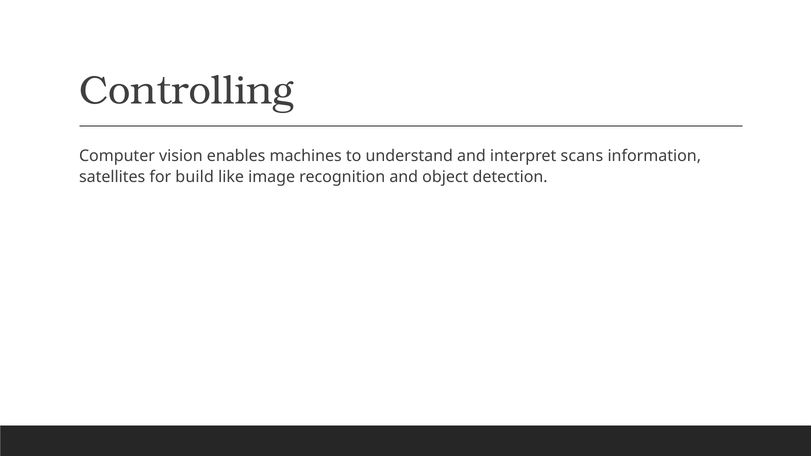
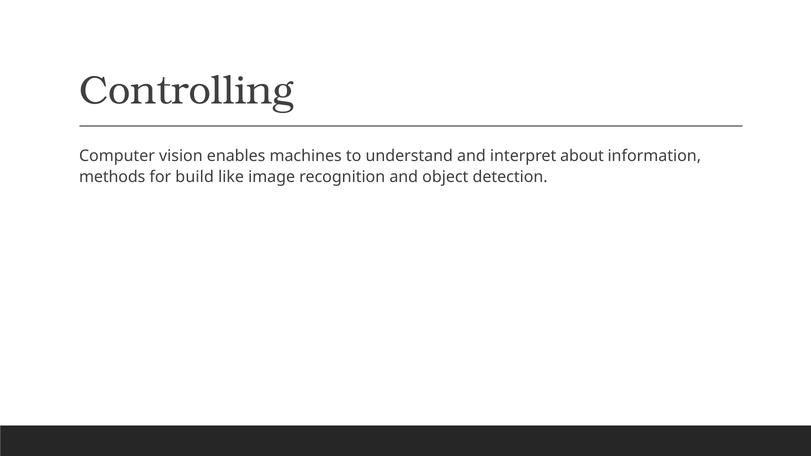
scans: scans -> about (582, 156)
satellites: satellites -> methods (112, 177)
